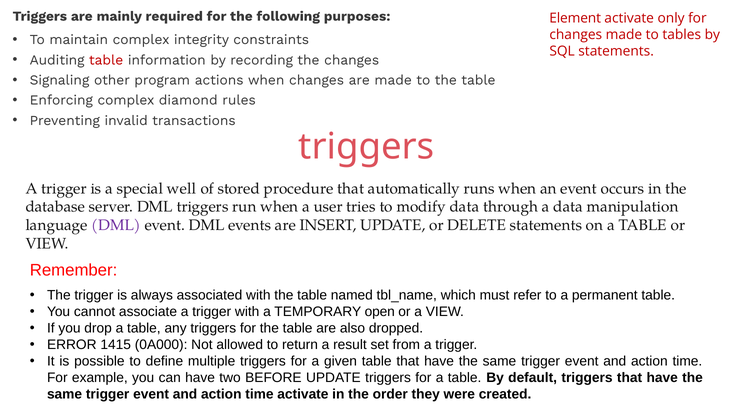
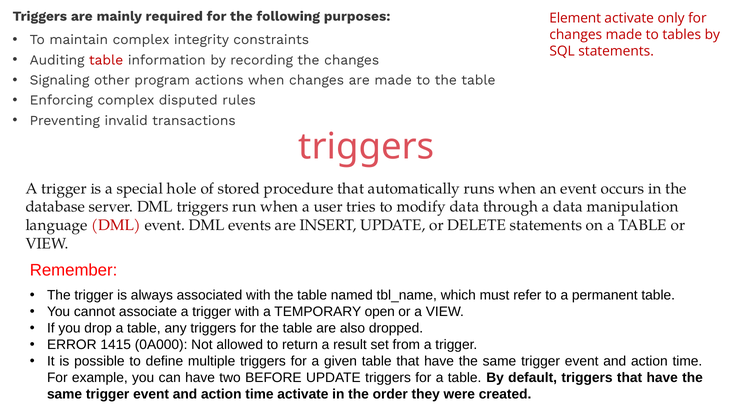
diamond: diamond -> disputed (188, 100)
well: well -> hole (182, 189)
DML colour: purple -> red (116, 225)
